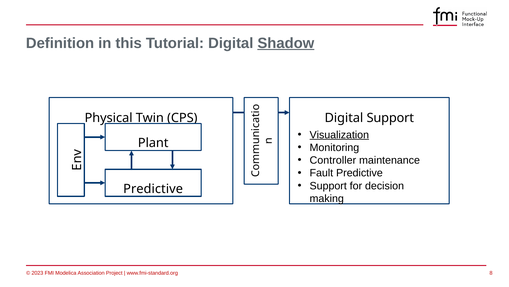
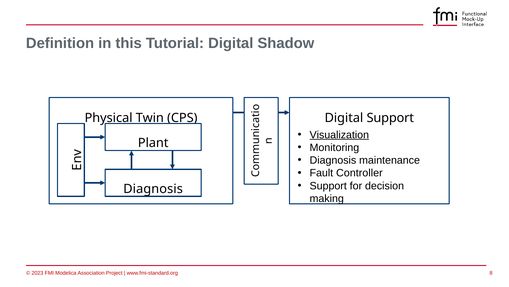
Shadow underline: present -> none (286, 43)
Controller: Controller -> Diagnosis (333, 160)
Fault Predictive: Predictive -> Controller (359, 173)
Predictive: Predictive -> Diagnosis (153, 188)
